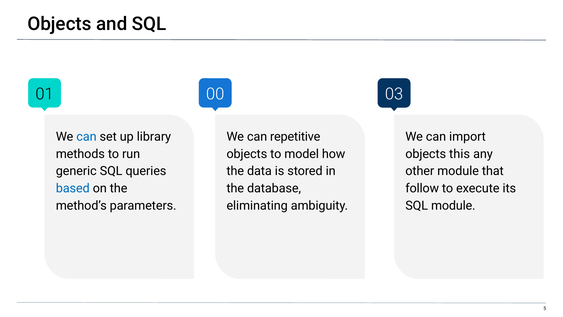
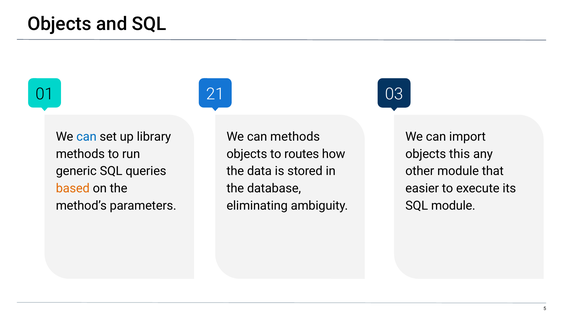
00: 00 -> 21 (215, 94)
can repetitive: repetitive -> methods (295, 136)
model: model -> routes (302, 154)
based colour: blue -> orange (73, 188)
follow: follow -> easier (422, 188)
